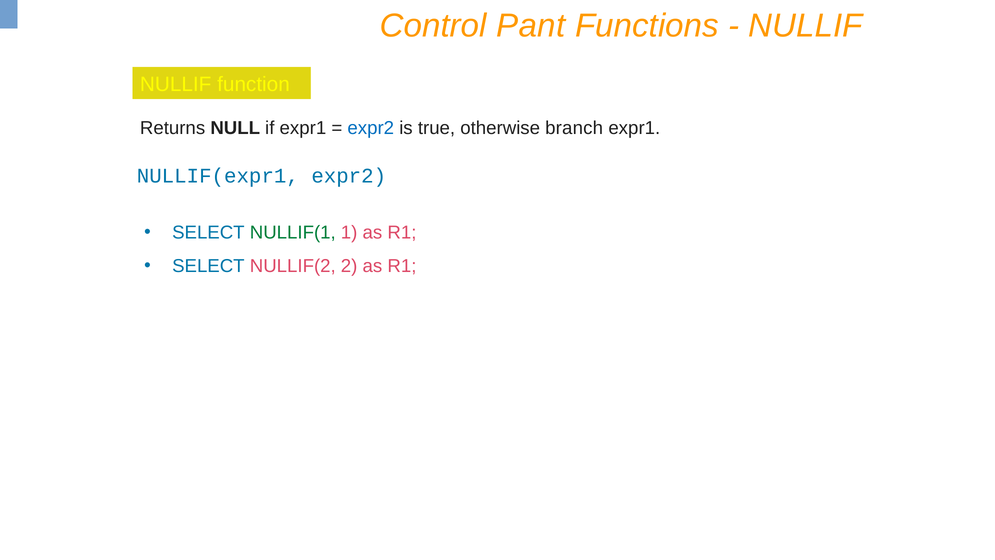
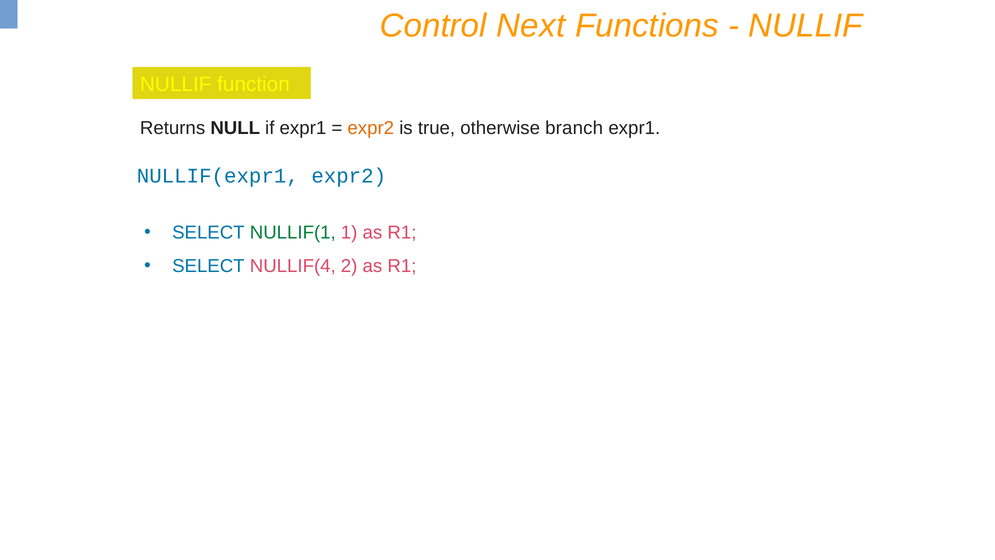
Pant: Pant -> Next (531, 26)
expr2 colour: blue -> orange (371, 128)
NULLIF(2: NULLIF(2 -> NULLIF(4 (293, 266)
